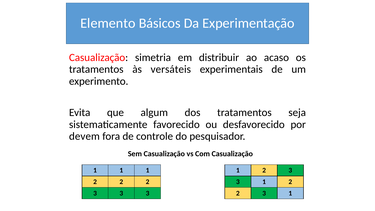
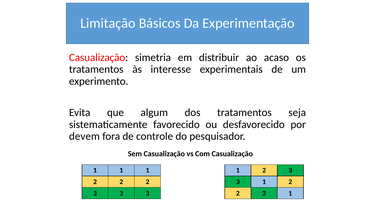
Elemento: Elemento -> Limitação (108, 23)
versáteis: versáteis -> interesse (171, 69)
